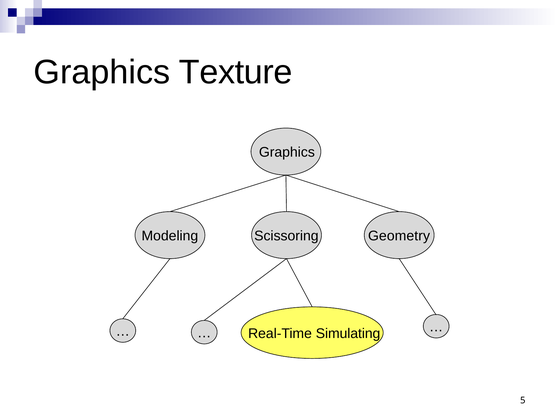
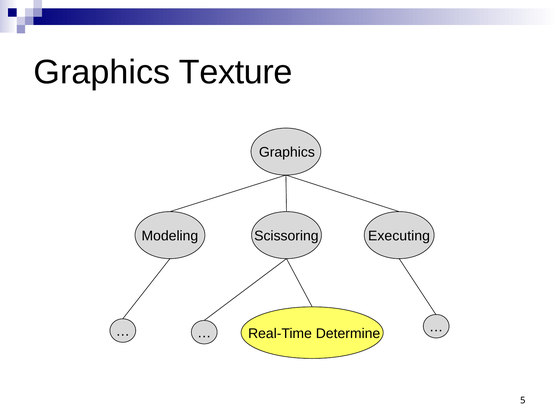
Geometry: Geometry -> Executing (399, 236)
Simulating: Simulating -> Determine (348, 334)
